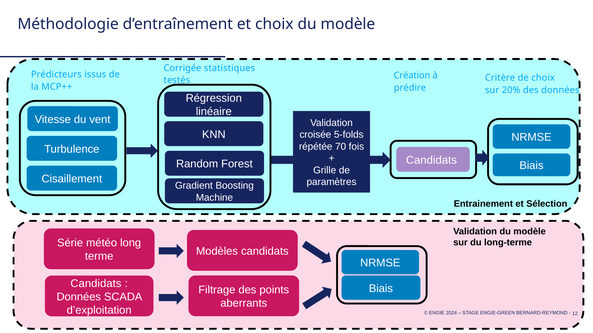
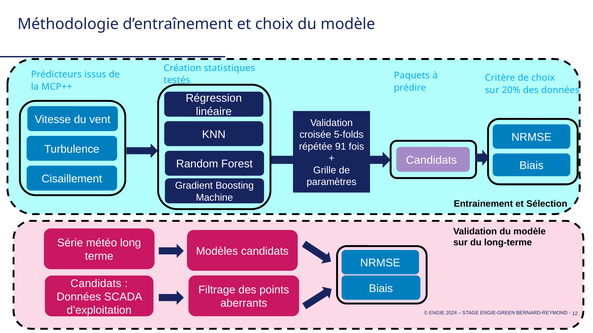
Corrigée: Corrigée -> Création (182, 68)
Création: Création -> Paquets (412, 76)
70: 70 -> 91 (341, 147)
